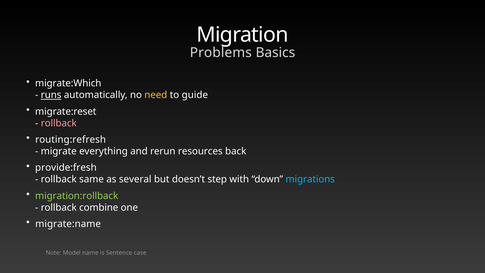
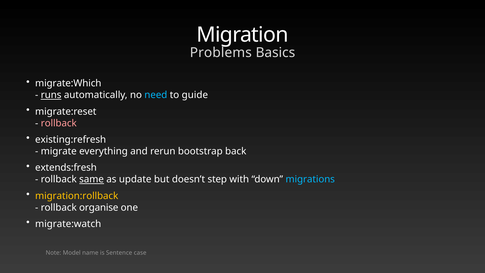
need colour: yellow -> light blue (156, 95)
routing:refresh: routing:refresh -> existing:refresh (71, 140)
resources: resources -> bootstrap (200, 151)
provide:fresh: provide:fresh -> extends:fresh (66, 168)
same underline: none -> present (92, 179)
several: several -> update (135, 179)
migration:rollback colour: light green -> yellow (77, 196)
combine: combine -> organise (99, 207)
migrate:name: migrate:name -> migrate:watch (68, 224)
